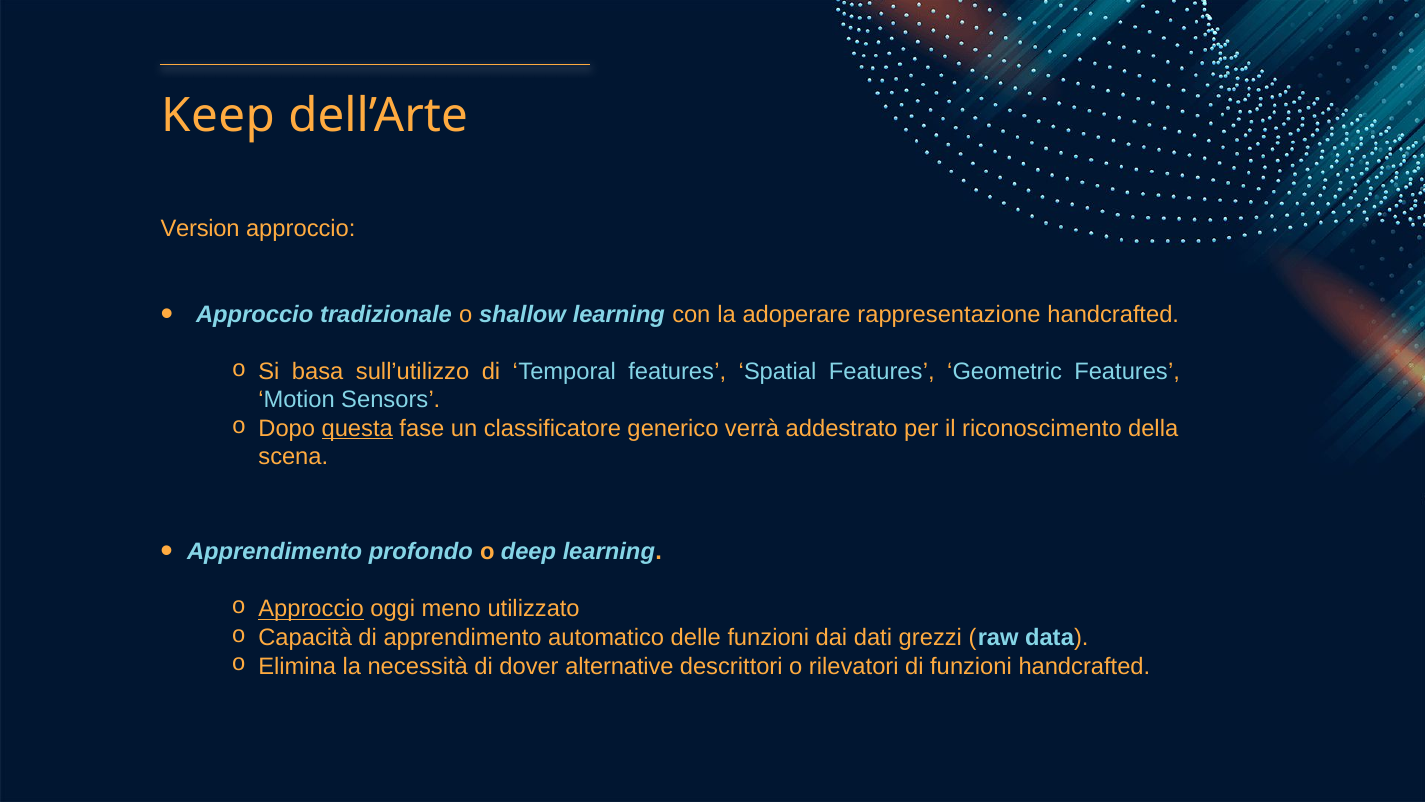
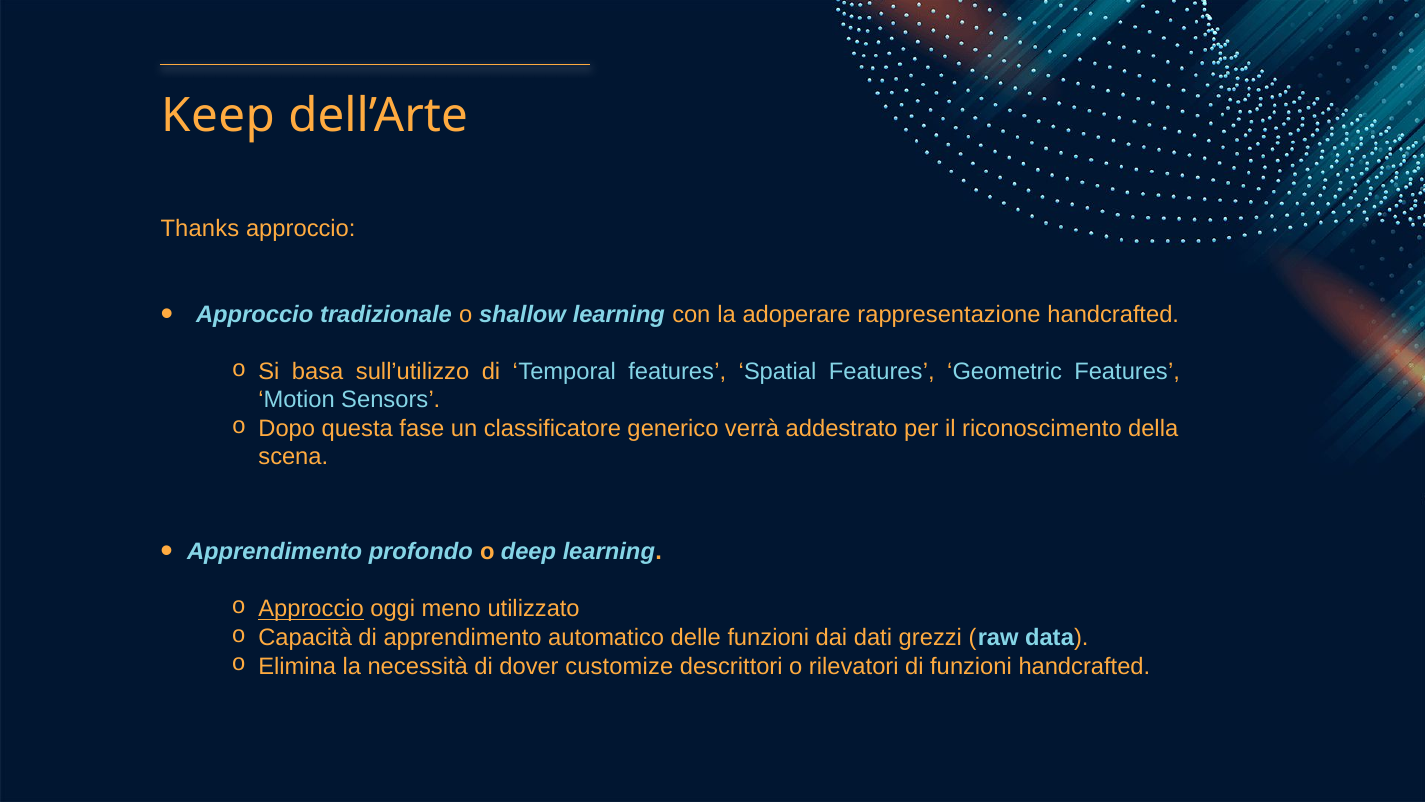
Version: Version -> Thanks (200, 229)
questa underline: present -> none (357, 428)
alternative: alternative -> customize (619, 666)
